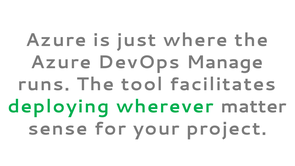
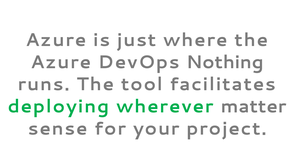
Manage: Manage -> Nothing (225, 62)
